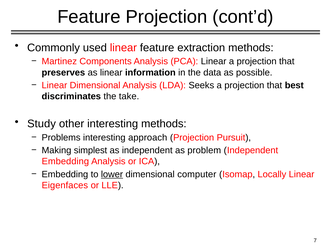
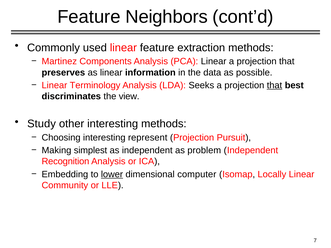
Feature Projection: Projection -> Neighbors (167, 17)
Linear Dimensional: Dimensional -> Terminology (95, 85)
that underline: none -> present (274, 85)
take: take -> view (129, 96)
Problems: Problems -> Choosing (61, 138)
approach: approach -> represent (148, 138)
Embedding: Embedding -> Recognition (65, 162)
Eigenfaces: Eigenfaces -> Community (65, 185)
